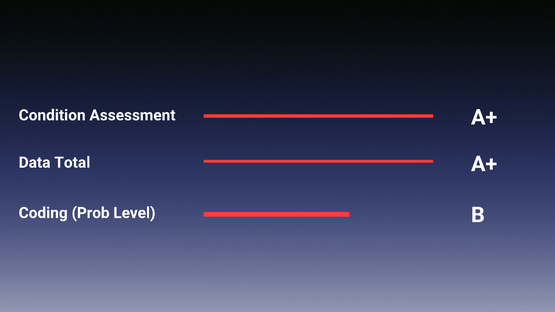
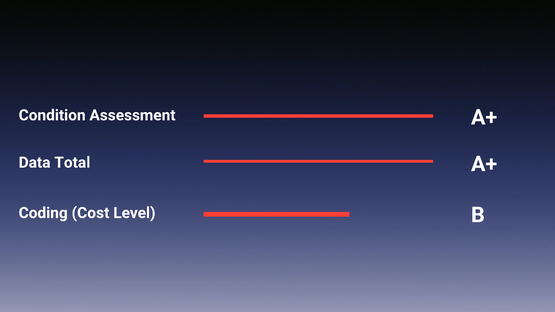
Prob: Prob -> Cost (90, 213)
